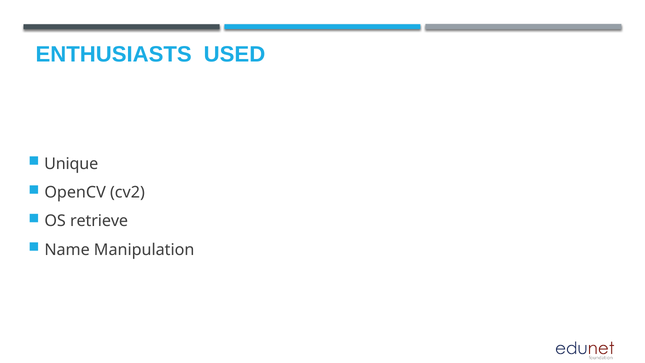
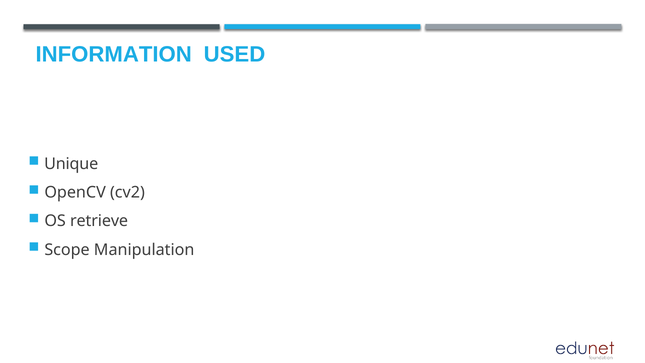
ENTHUSIASTS: ENTHUSIASTS -> INFORMATION (114, 54)
Name: Name -> Scope (67, 250)
